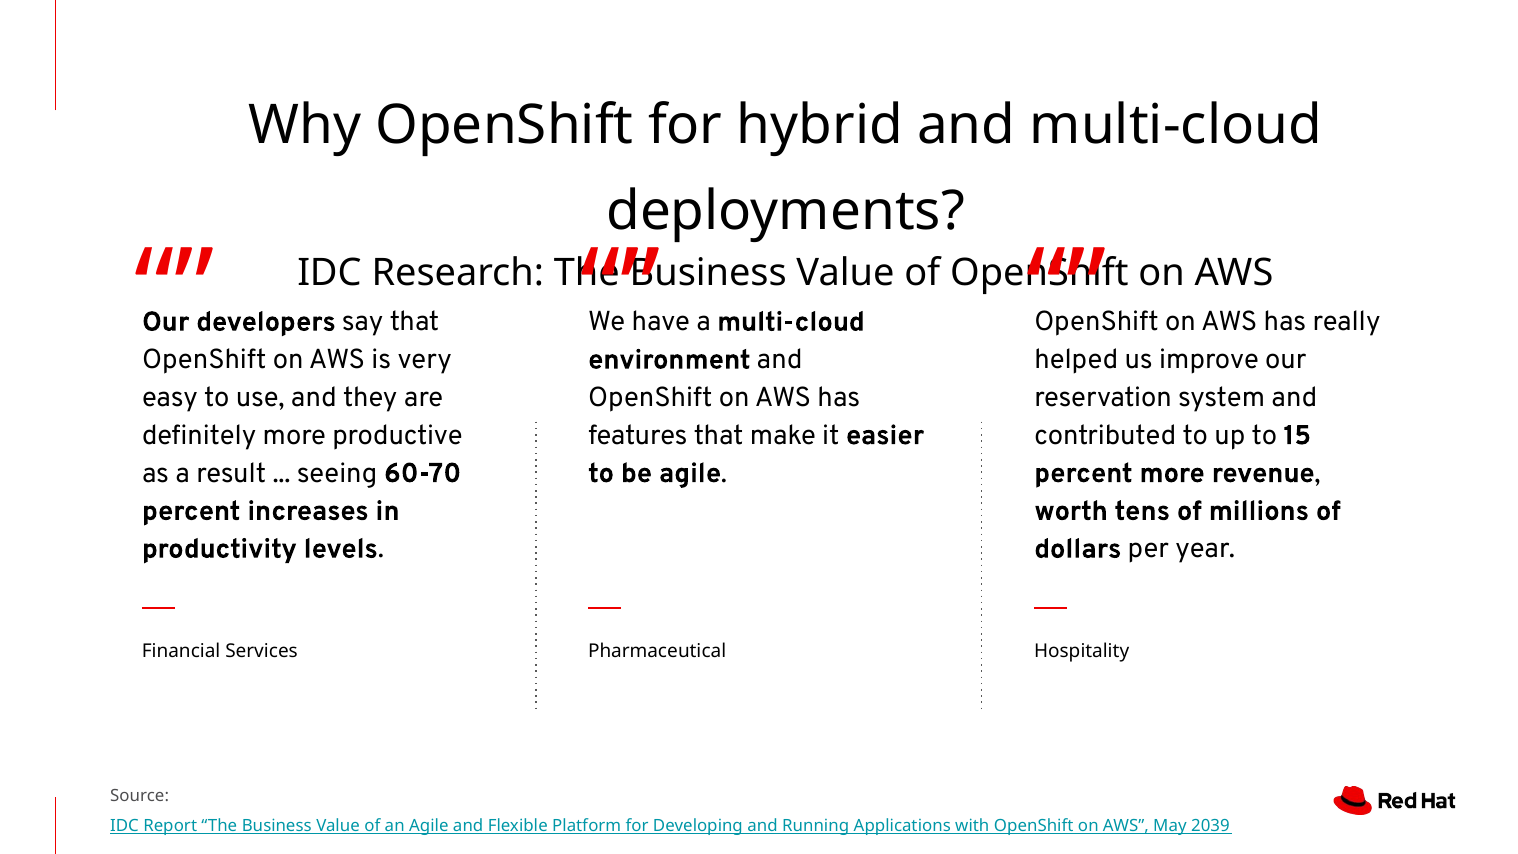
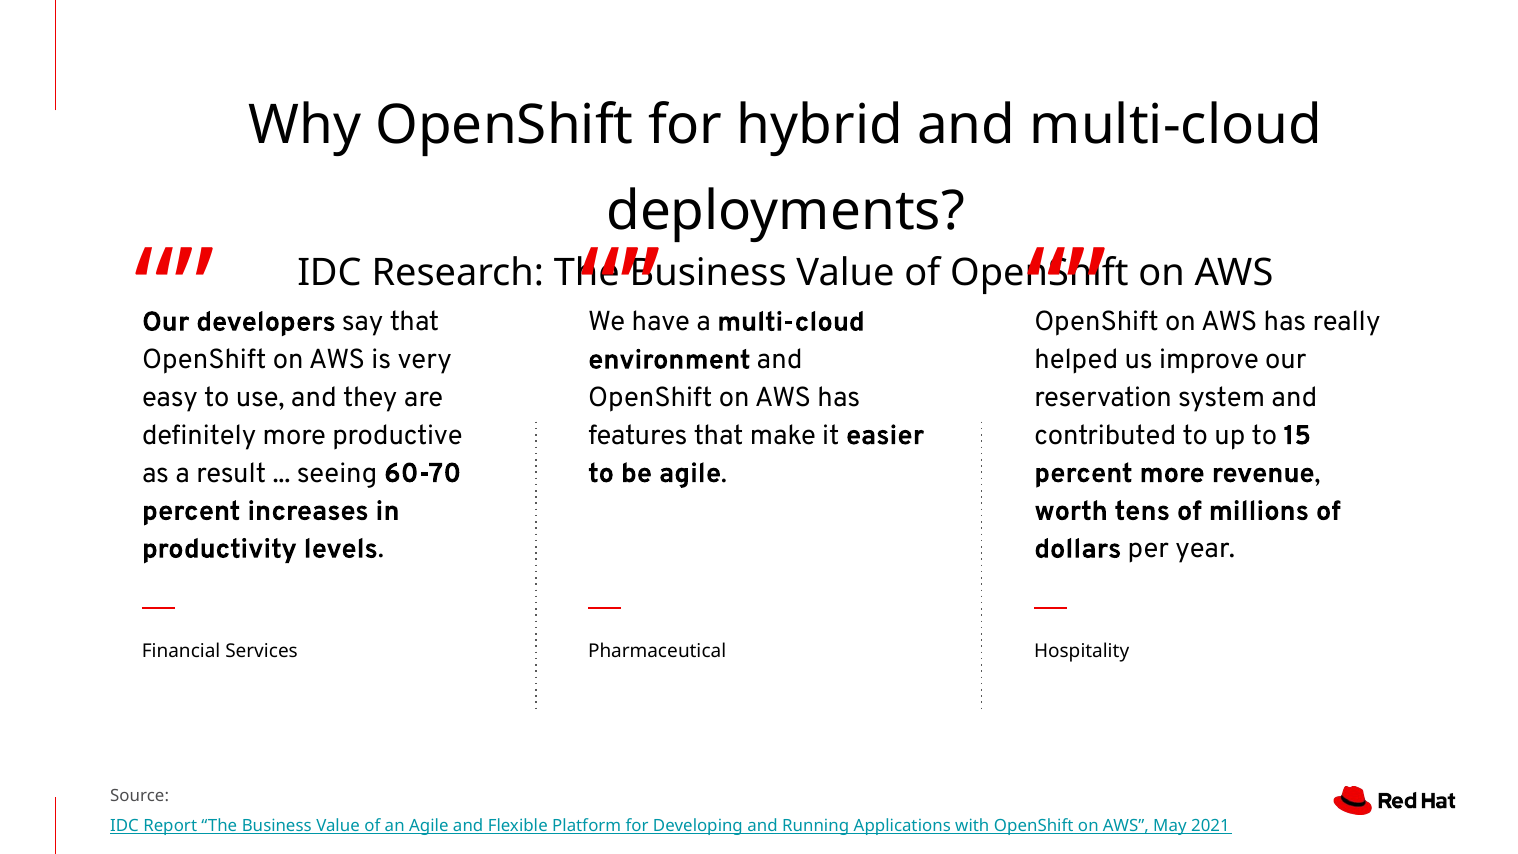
2039: 2039 -> 2021 (1210, 826)
